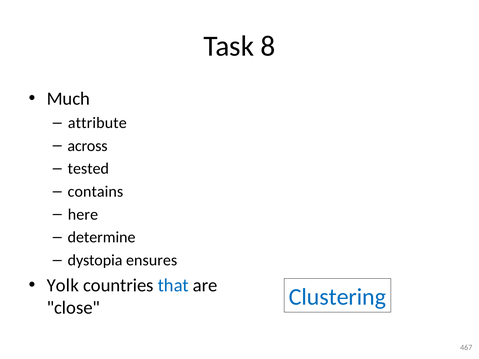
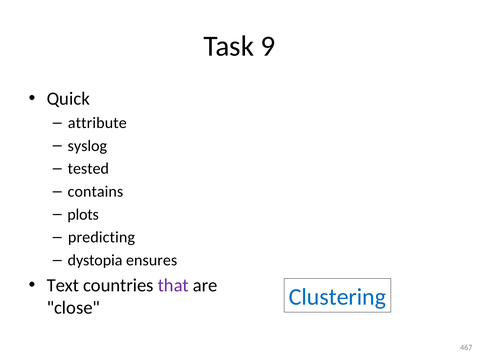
8: 8 -> 9 (268, 46)
Much: Much -> Quick (68, 99)
across: across -> syslog (87, 146)
here: here -> plots (83, 215)
determine: determine -> predicting (101, 237)
Yolk: Yolk -> Text (63, 286)
that colour: blue -> purple (173, 286)
